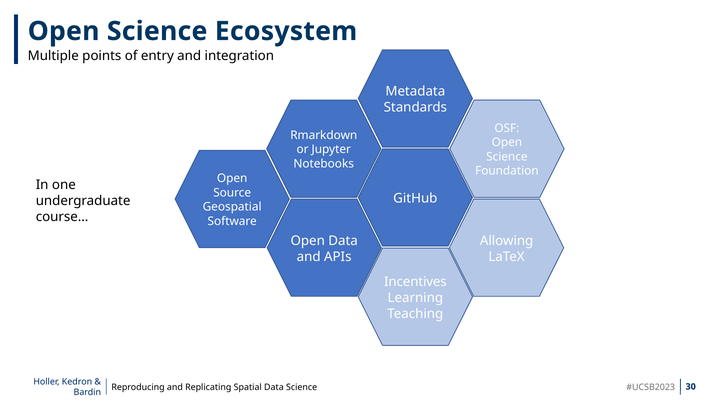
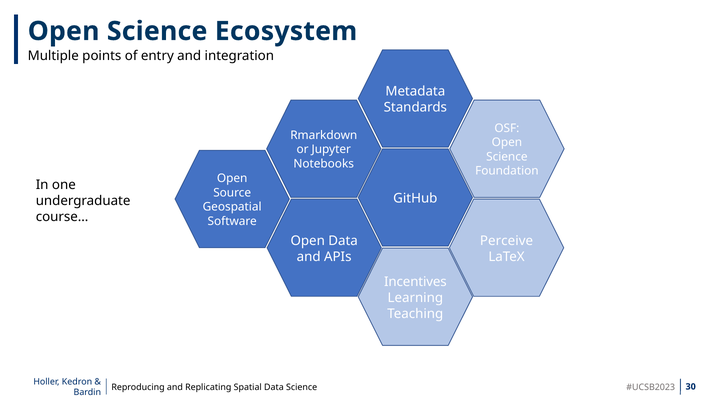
Allowing: Allowing -> Perceive (507, 241)
